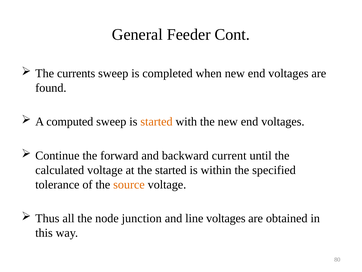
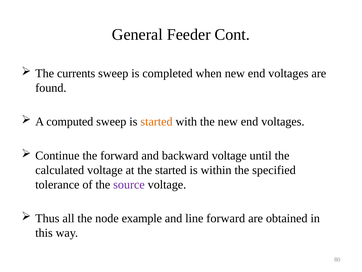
backward current: current -> voltage (229, 155)
source colour: orange -> purple (129, 184)
junction: junction -> example (142, 218)
line voltages: voltages -> forward (226, 218)
